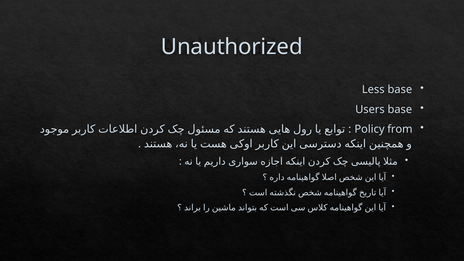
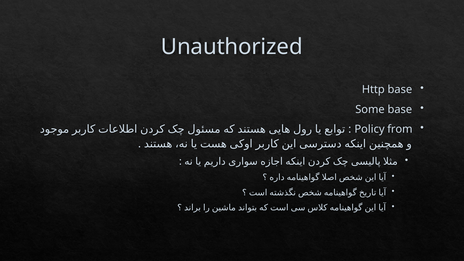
Less: Less -> Http (373, 90)
Users: Users -> Some (370, 109)
